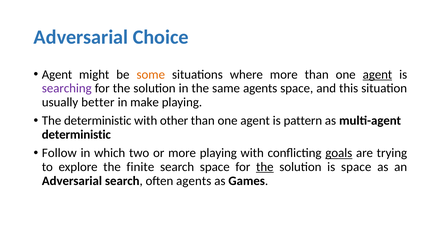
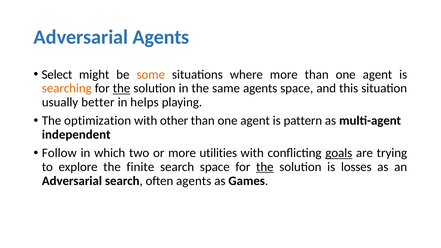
Adversarial Choice: Choice -> Agents (161, 37)
Agent: Agent -> Select (57, 75)
agent underline: present -> none (377, 75)
searching colour: purple -> orange (67, 88)
the underline: none -> present (122, 88)
make: make -> helps (144, 102)
The deterministic: deterministic -> optimization (98, 121)
deterministic: deterministic -> independent (76, 135)
more playing: playing -> utilities (218, 153)
is space: space -> losses (356, 167)
